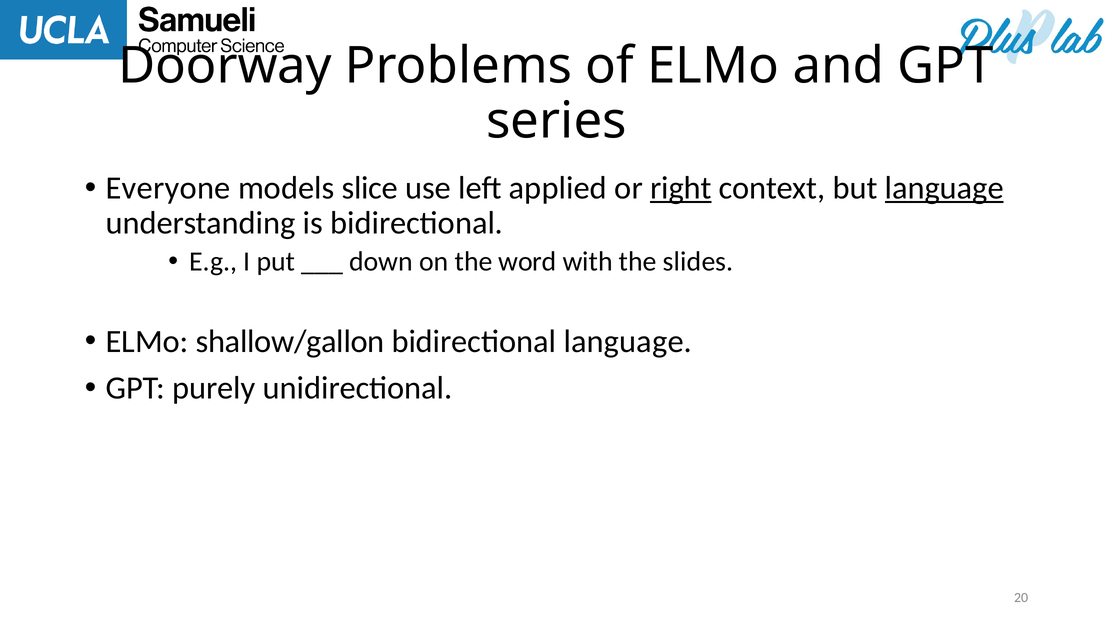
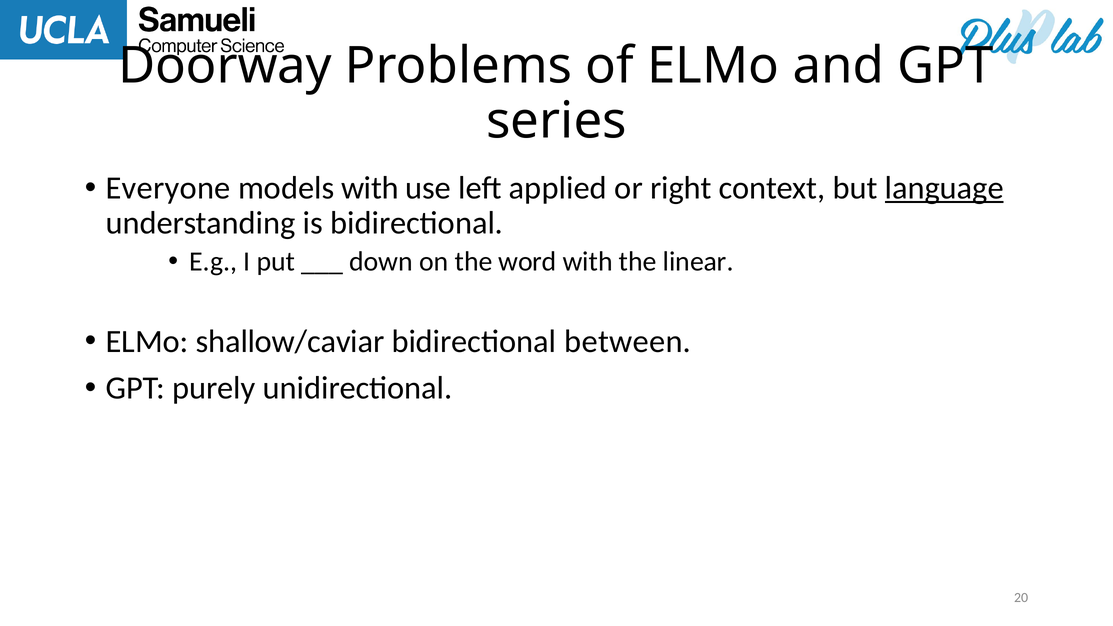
models slice: slice -> with (370, 188)
right underline: present -> none (681, 188)
slides: slides -> linear (698, 262)
shallow/gallon: shallow/gallon -> shallow/caviar (290, 342)
bidirectional language: language -> between (628, 342)
